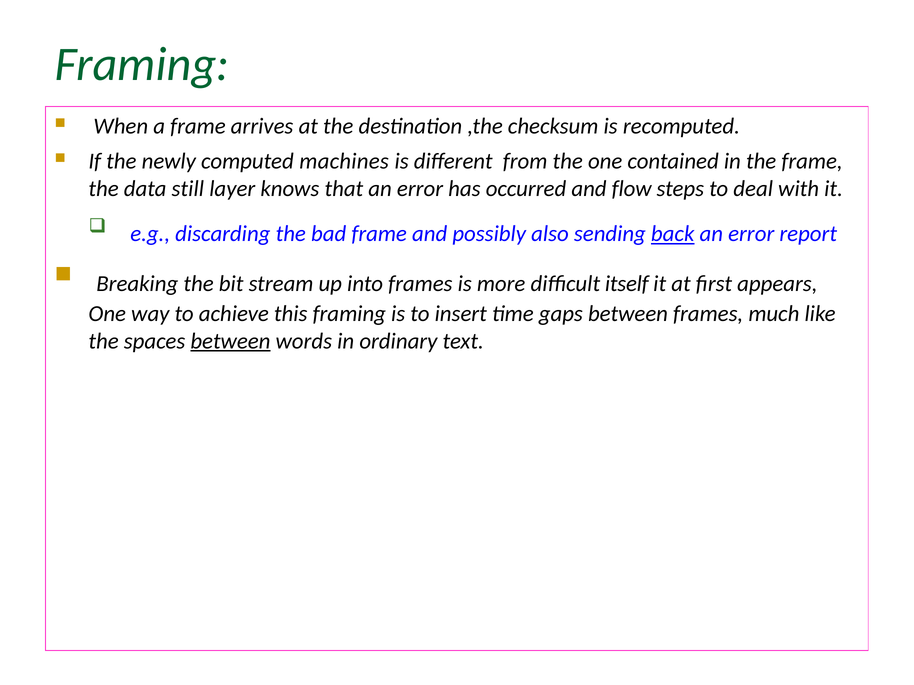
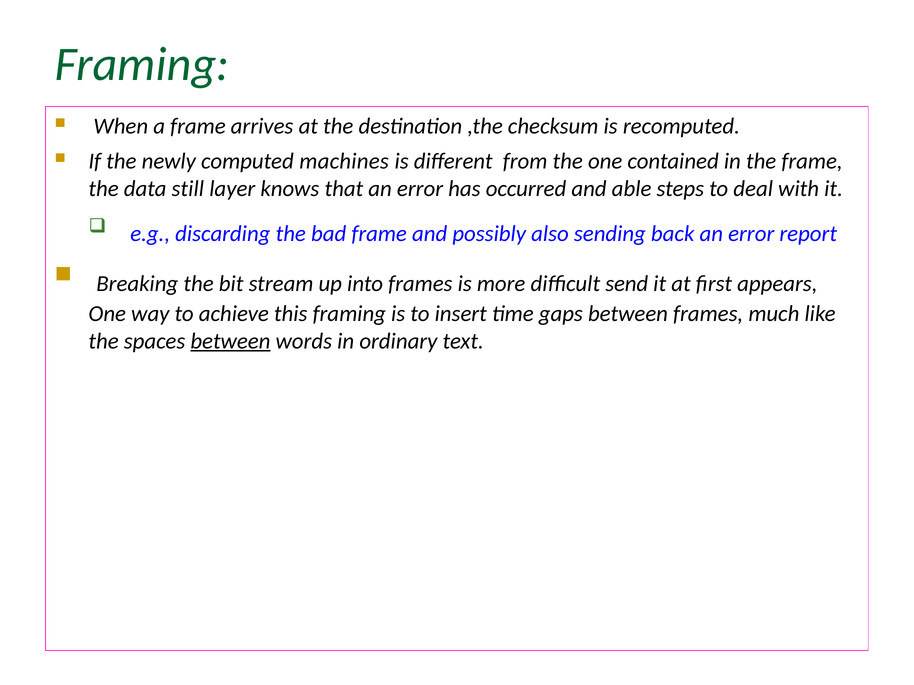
flow: flow -> able (632, 189)
back underline: present -> none (673, 234)
itself: itself -> send (627, 284)
